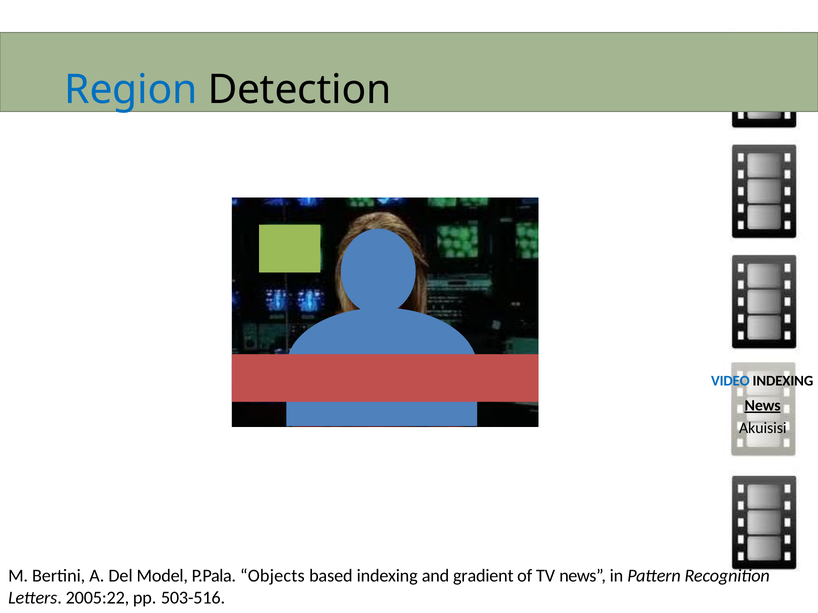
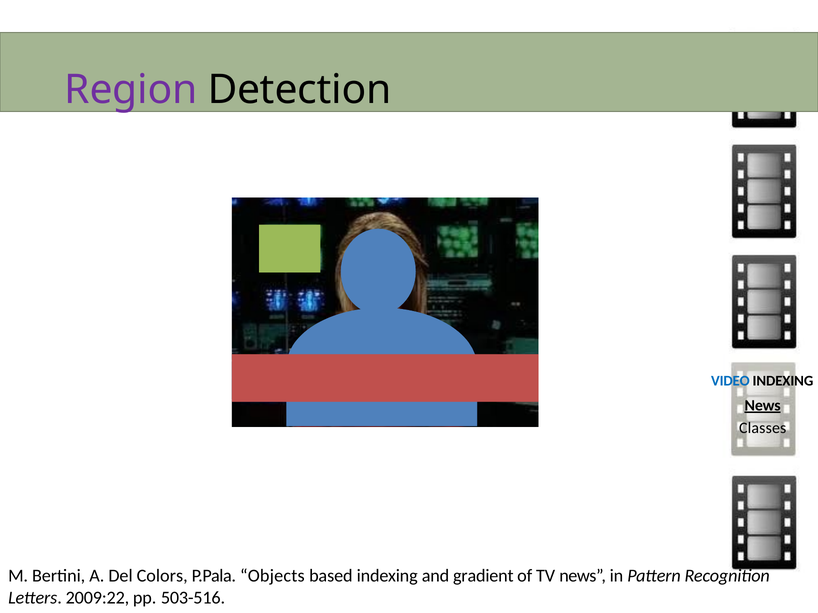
Region colour: blue -> purple (131, 90)
Akuisisi: Akuisisi -> Classes (763, 428)
Model: Model -> Colors (162, 576)
2005:22: 2005:22 -> 2009:22 (97, 598)
